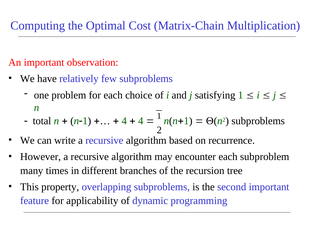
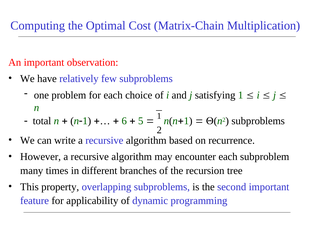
4: 4 -> 6 (124, 121)
4: 4 -> 5 (141, 121)
